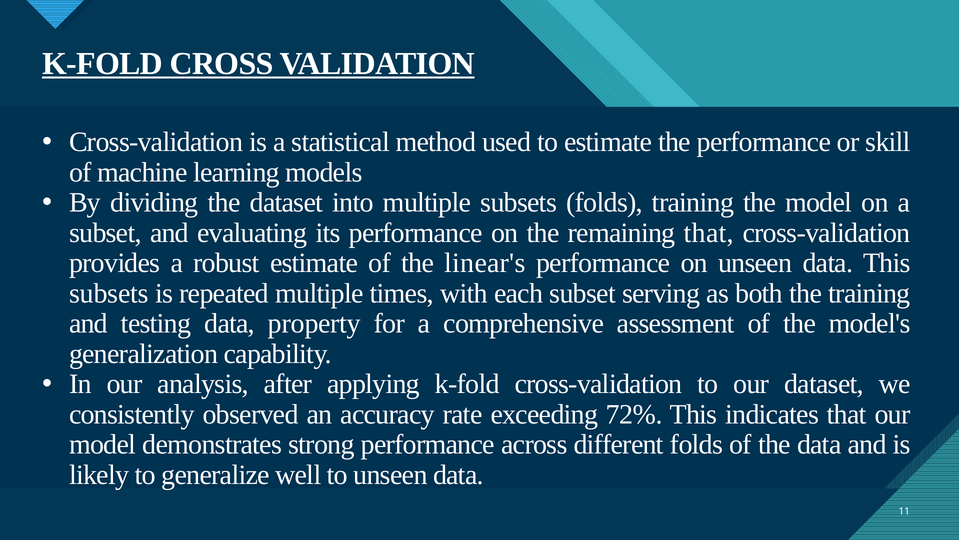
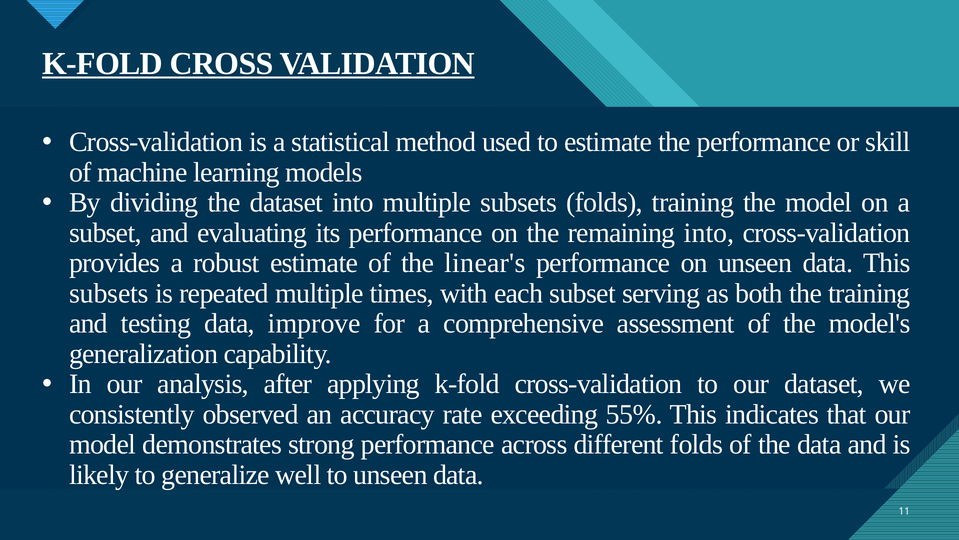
remaining that: that -> into (709, 233)
property: property -> improve (314, 323)
72%: 72% -> 55% (634, 414)
